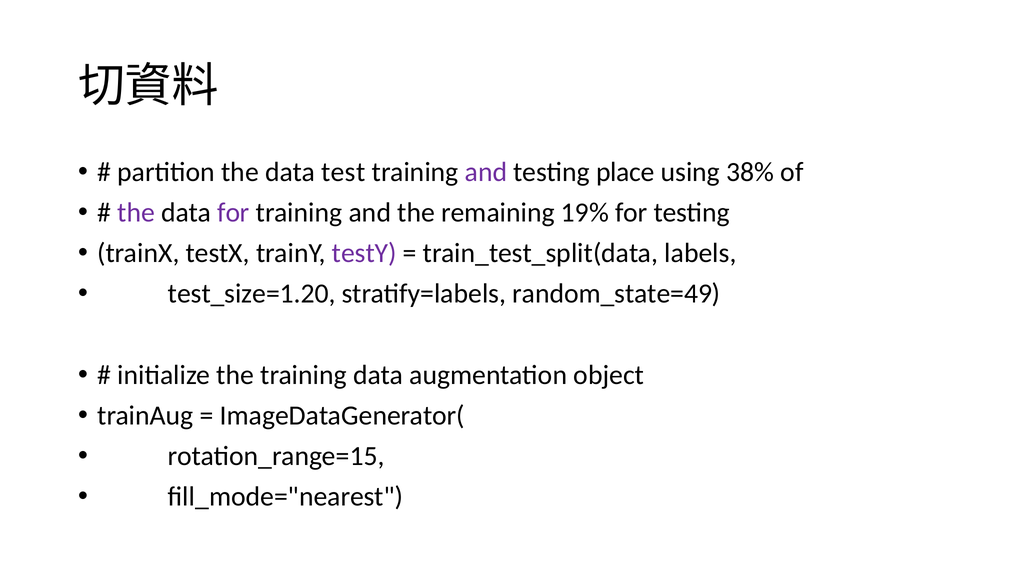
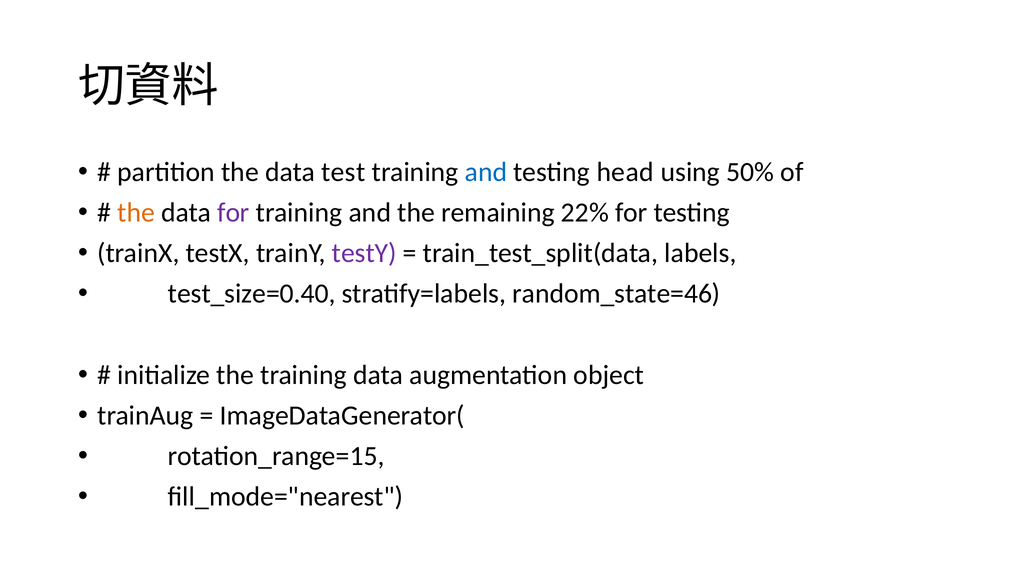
and colour: purple -> blue (486, 172)
place: place -> head (625, 172)
38%: 38% -> 50% (750, 172)
the colour: purple -> orange (136, 213)
19%: 19% -> 22% (585, 213)
test_size=1.20: test_size=1.20 -> test_size=0.40 (252, 294)
random_state=49: random_state=49 -> random_state=46 (616, 294)
